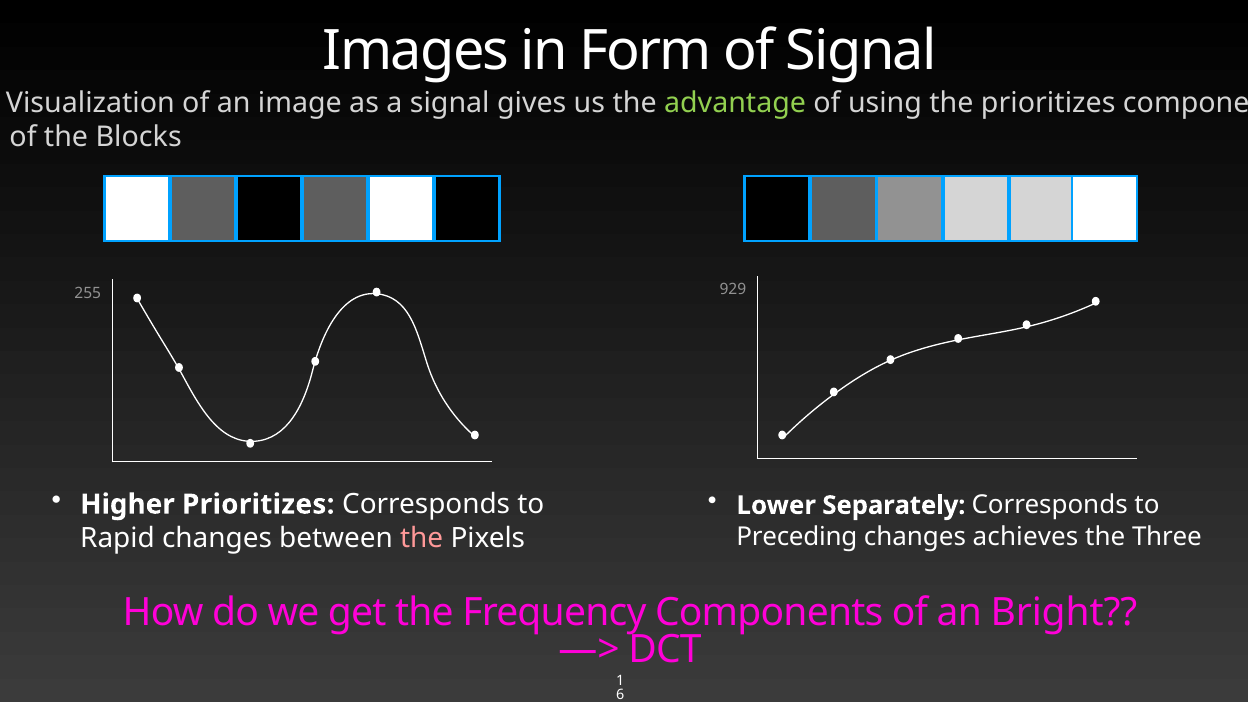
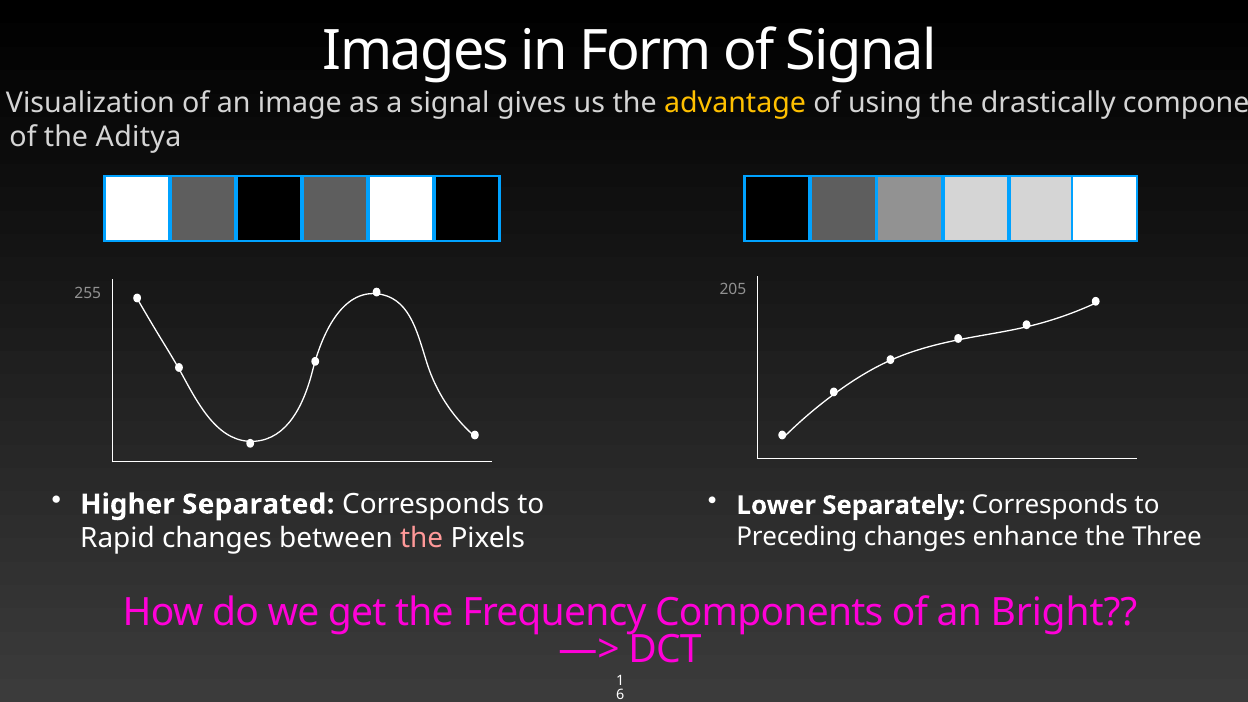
advantage colour: light green -> yellow (735, 103)
the prioritizes: prioritizes -> drastically (1048, 103)
Blocks: Blocks -> Aditya (139, 137)
929: 929 -> 205 (733, 290)
Higher Prioritizes: Prioritizes -> Separated (258, 504)
achieves: achieves -> enhance (1026, 537)
